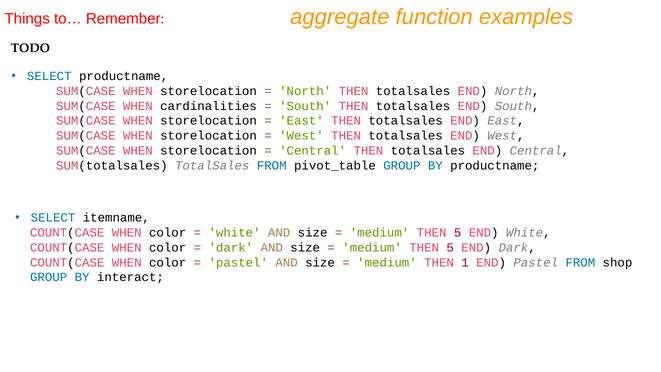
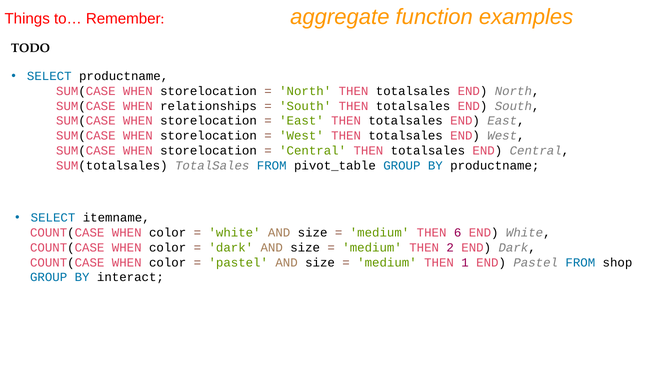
cardinalities: cardinalities -> relationships (209, 106)
5: 5 -> 6 (458, 233)
5: 5 -> 2 (450, 247)
